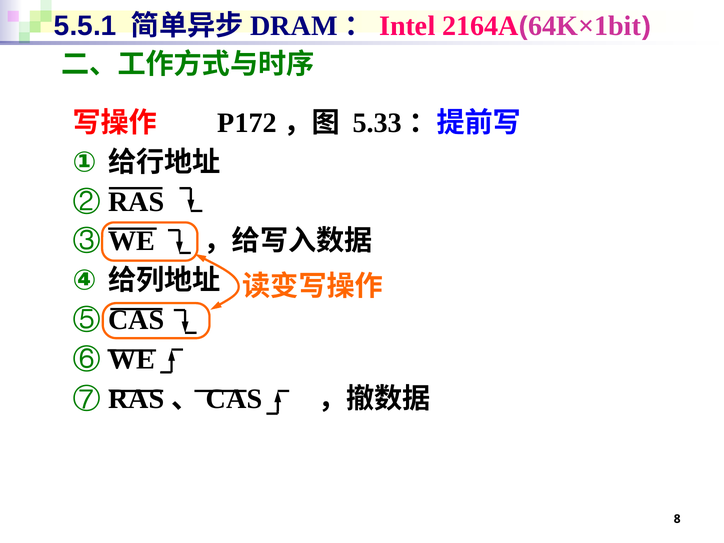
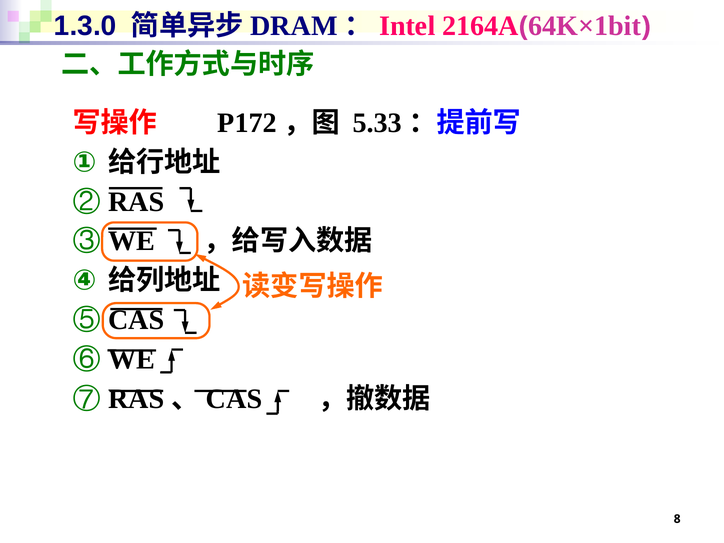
5.5.1: 5.5.1 -> 1.3.0 (85, 26)
